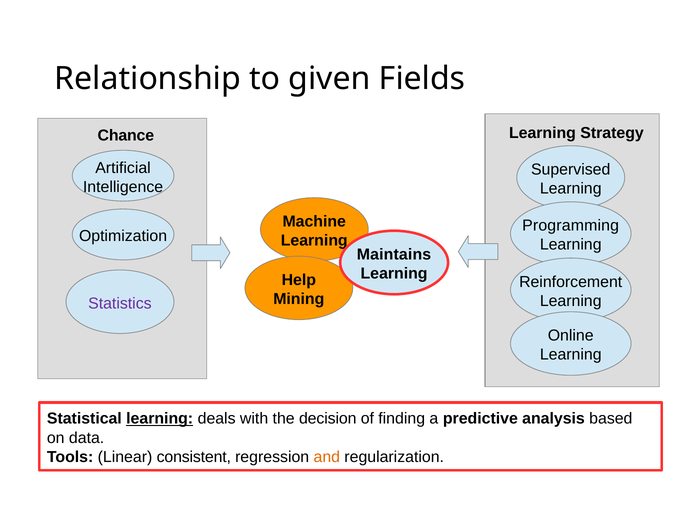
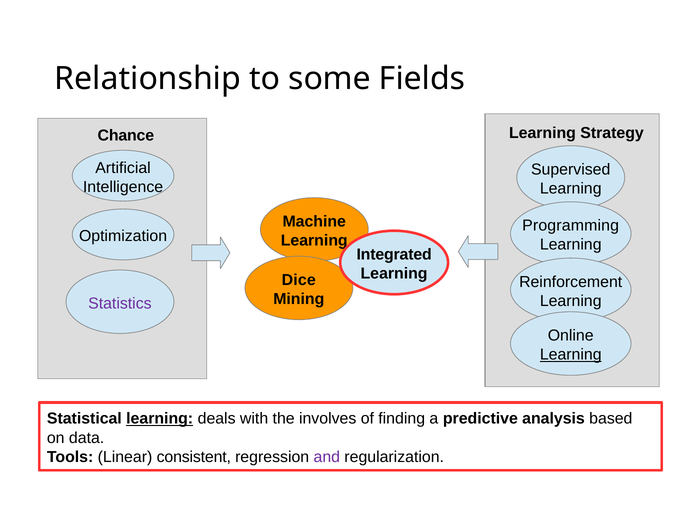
given: given -> some (330, 78)
Maintains: Maintains -> Integrated (394, 255)
Help: Help -> Dice (299, 280)
Learning underline: none -> present (571, 355)
decision: decision -> involves (328, 419)
and colour: orange -> purple (327, 457)
